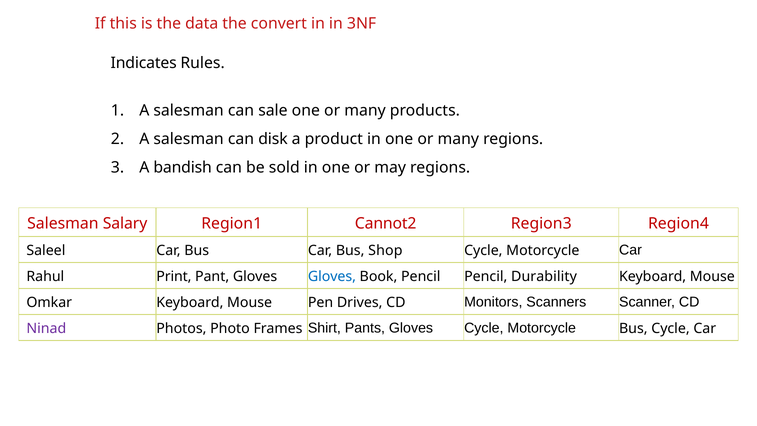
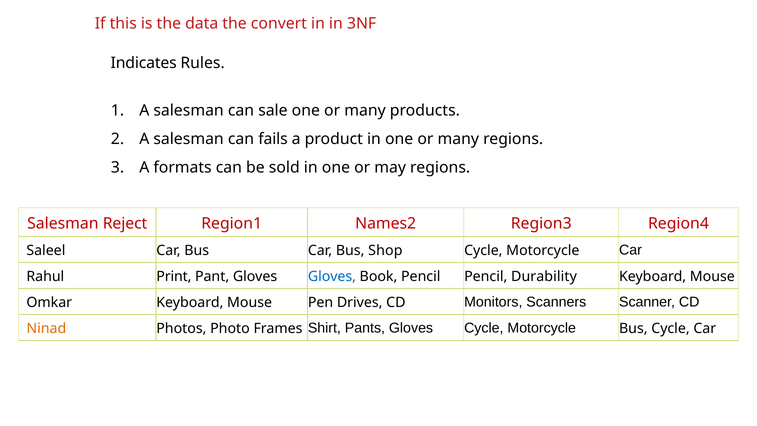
disk: disk -> fails (273, 139)
bandish: bandish -> formats (183, 167)
Salary: Salary -> Reject (125, 223)
Cannot2: Cannot2 -> Names2 (386, 223)
Ninad colour: purple -> orange (46, 328)
